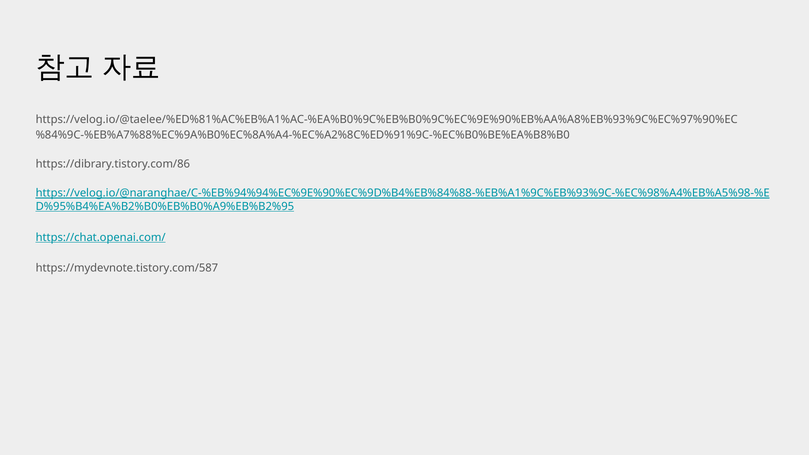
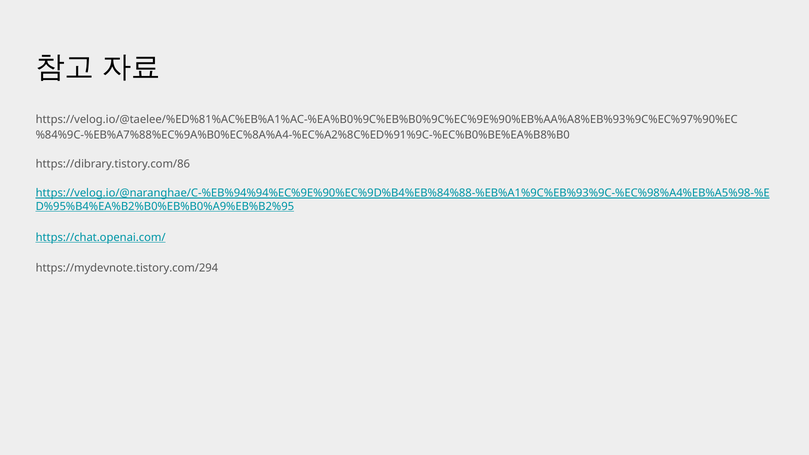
https://mydevnote.tistory.com/587: https://mydevnote.tistory.com/587 -> https://mydevnote.tistory.com/294 (127, 268)
